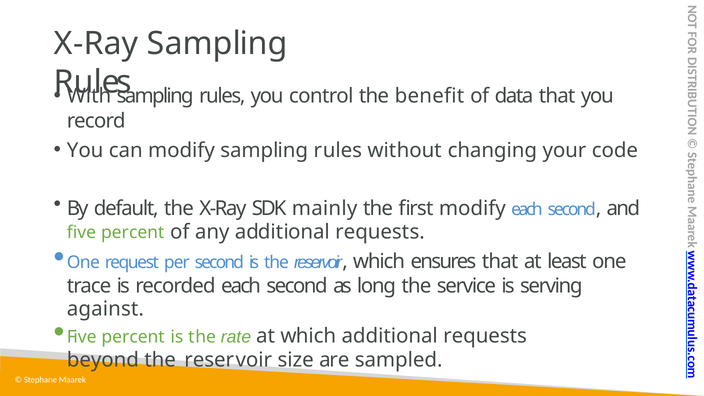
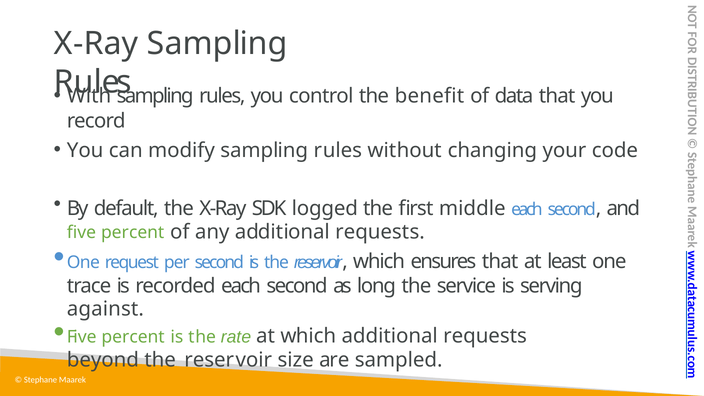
mainly: mainly -> logged (325, 209)
first modify: modify -> middle (472, 209)
